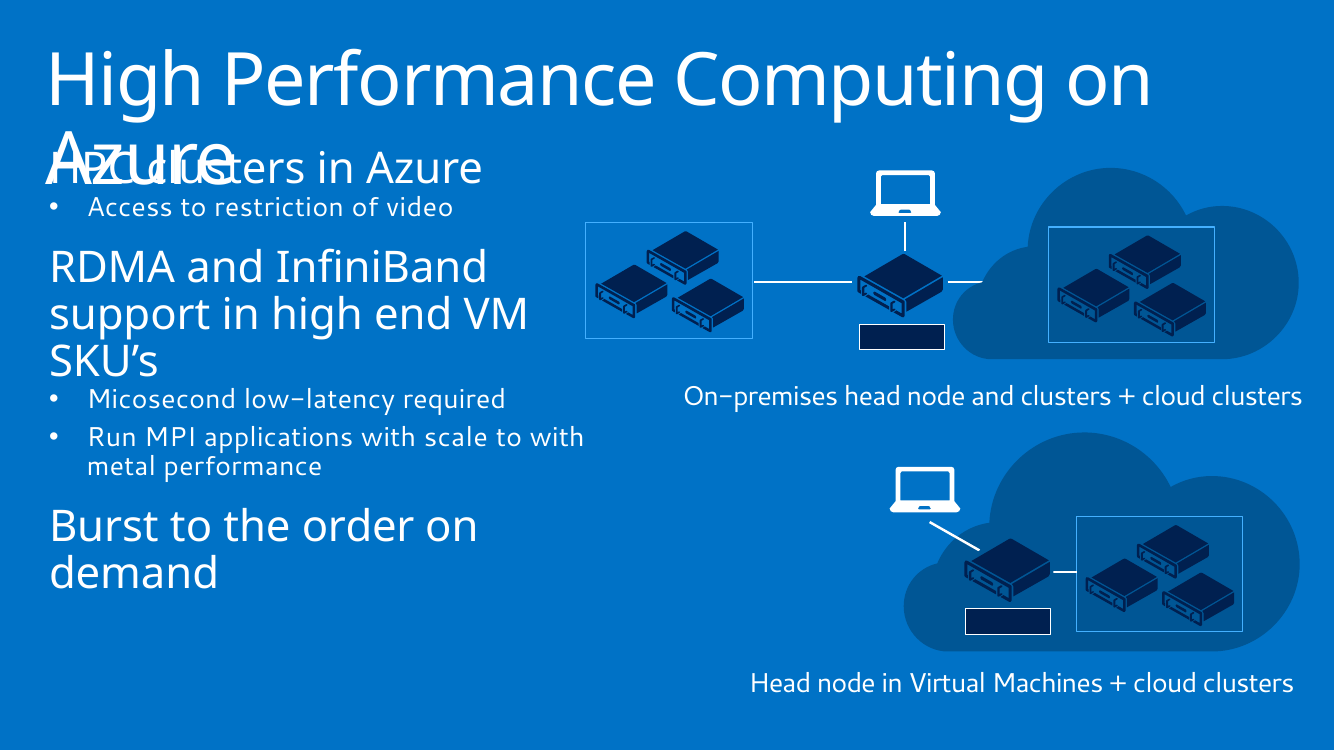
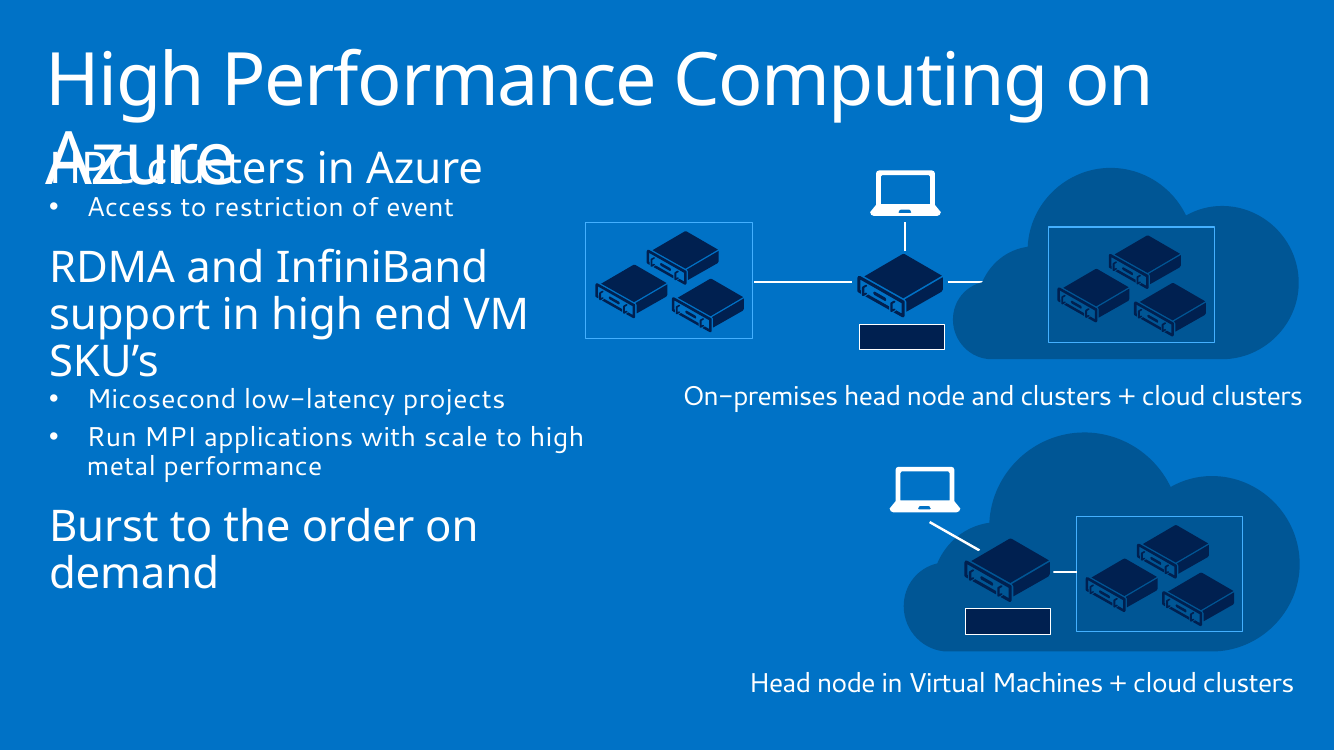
video: video -> event (420, 208)
required: required -> projects (454, 400)
to with: with -> high (557, 438)
